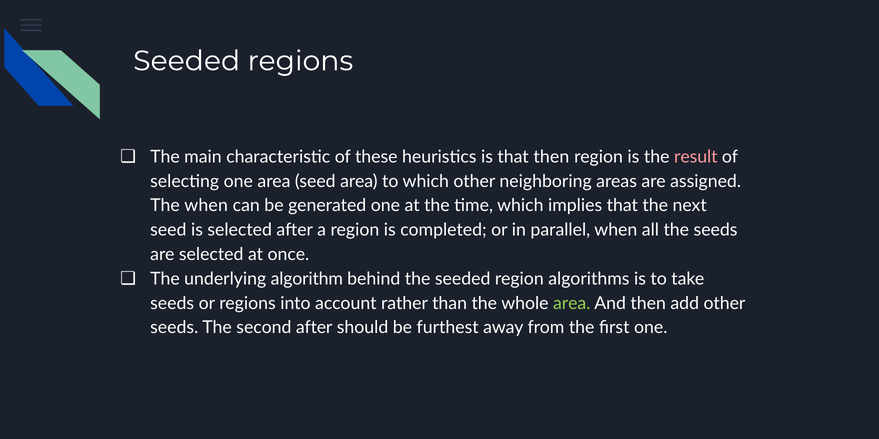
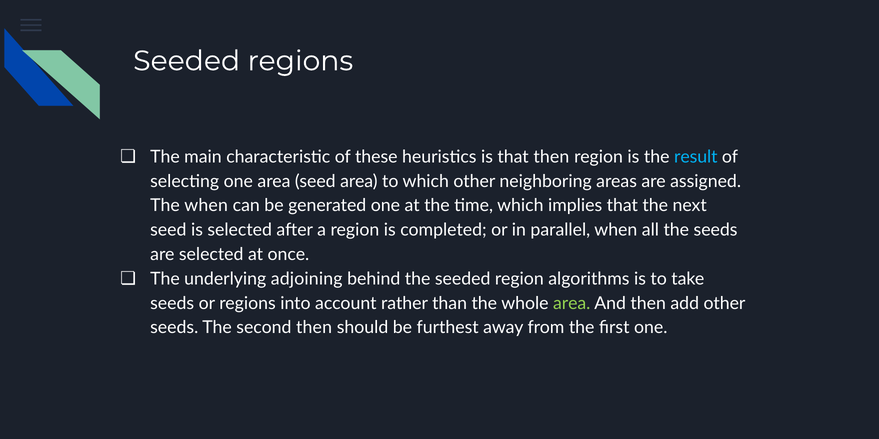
result colour: pink -> light blue (696, 157)
algorithm: algorithm -> adjoining (307, 279)
second after: after -> then (314, 328)
